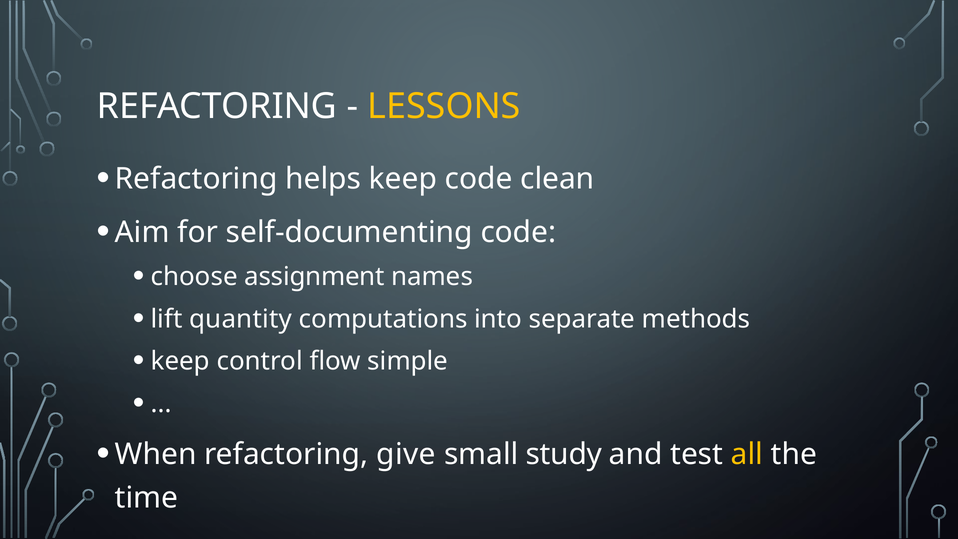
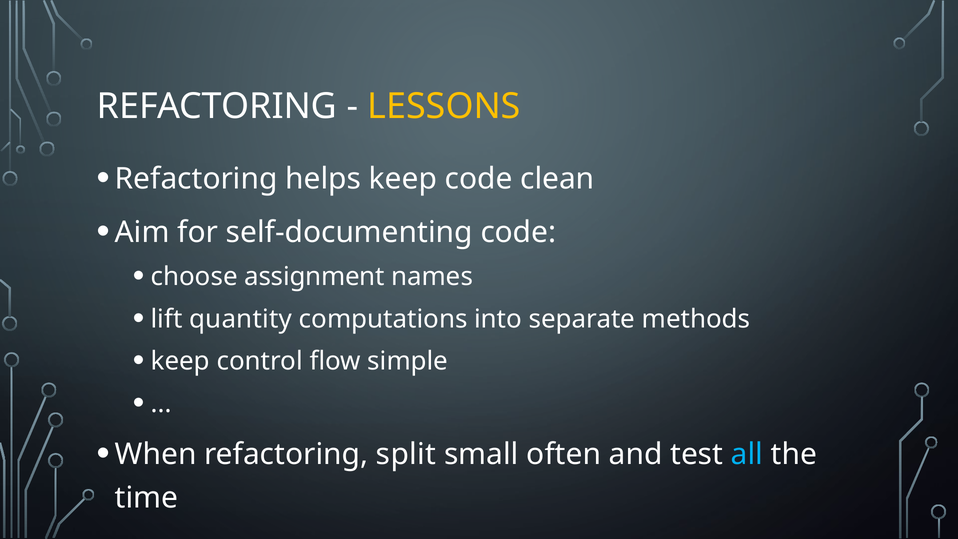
give: give -> split (406, 454)
study: study -> often (564, 454)
all colour: yellow -> light blue (747, 454)
